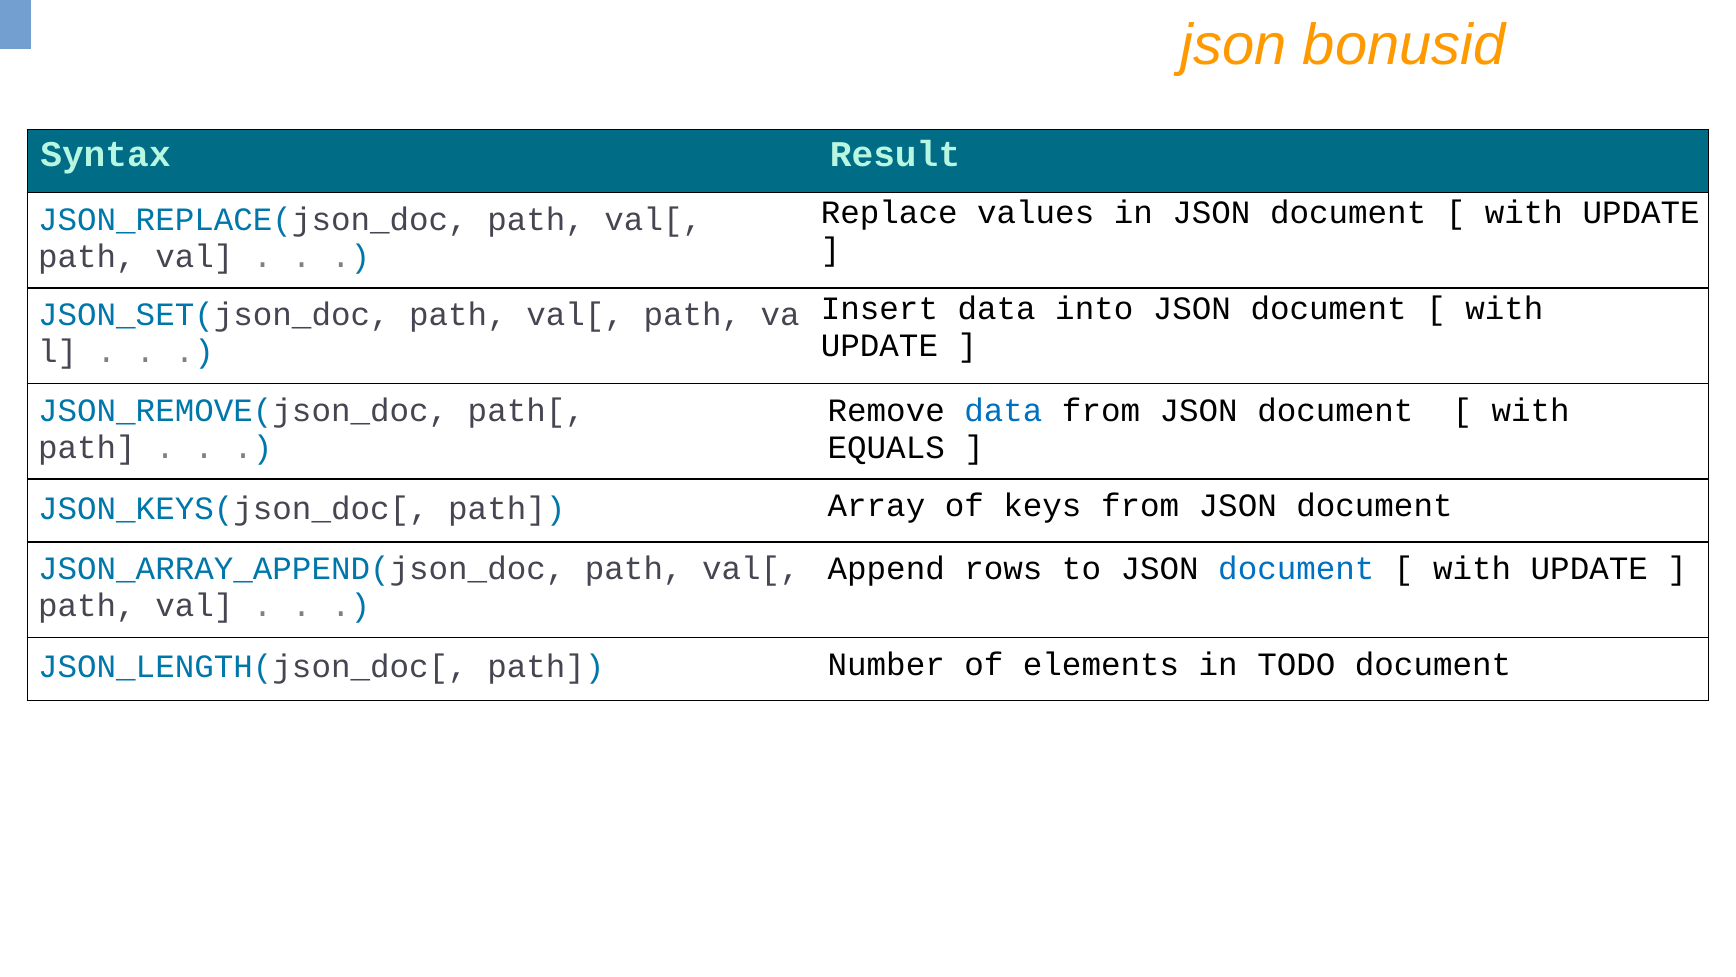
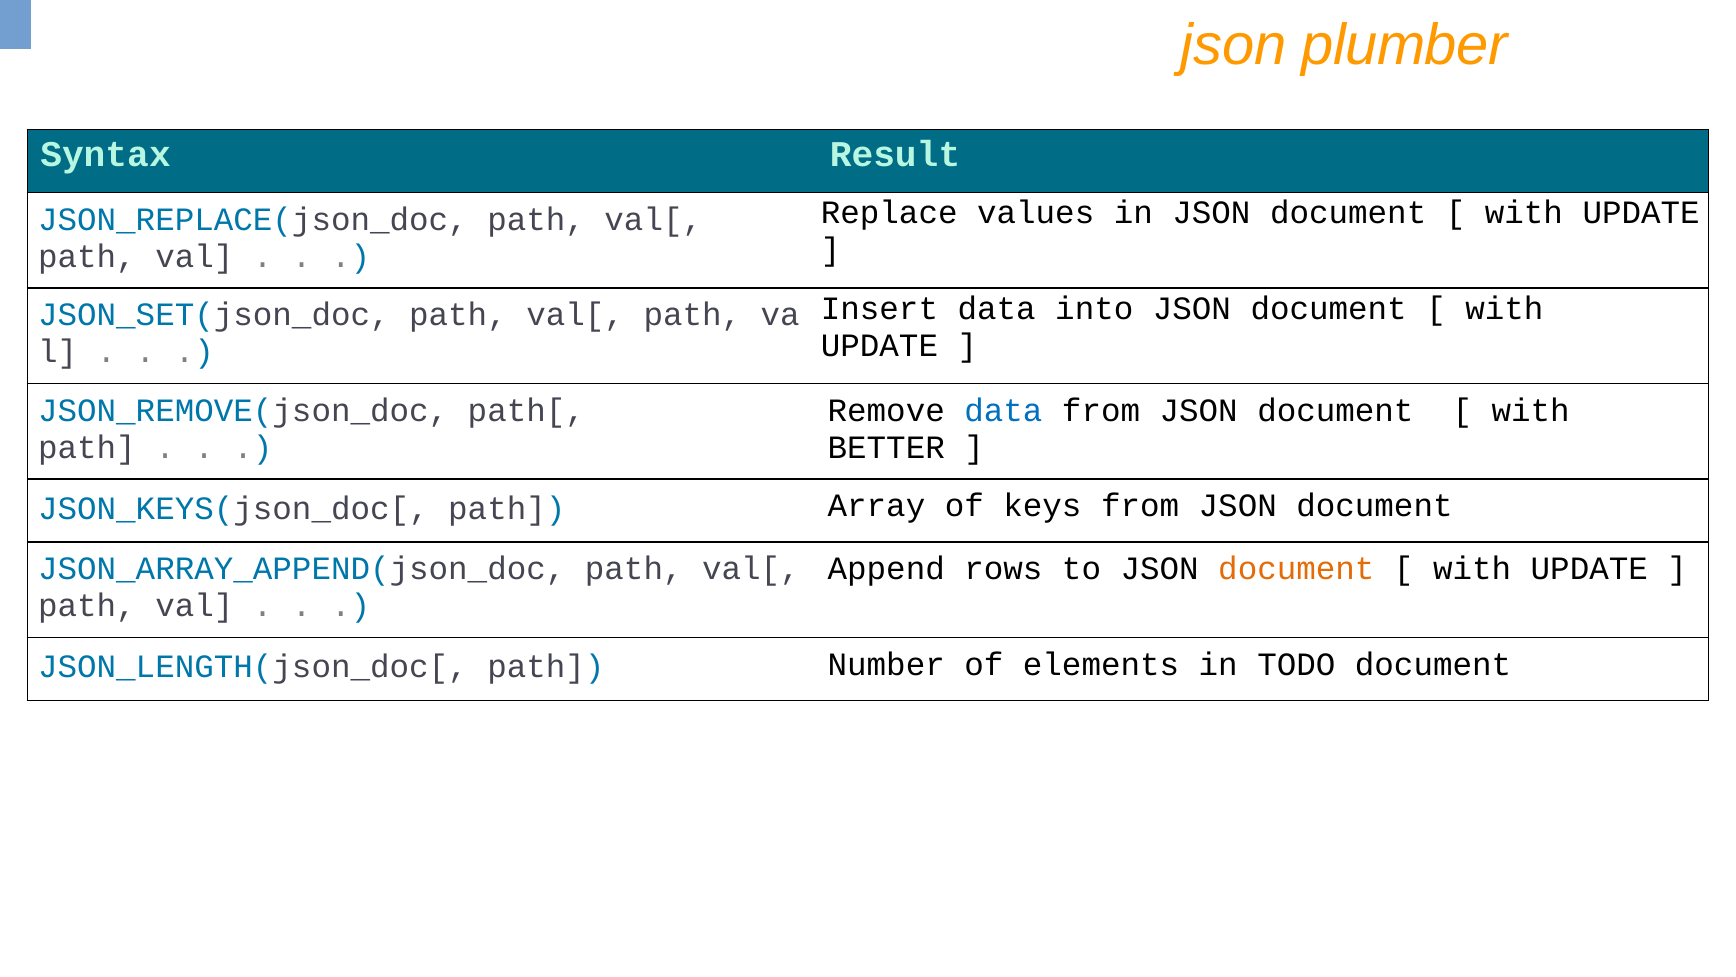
bonusid: bonusid -> plumber (1405, 45)
EQUALS: EQUALS -> BETTER (886, 447)
document colour: blue -> orange (1296, 569)
